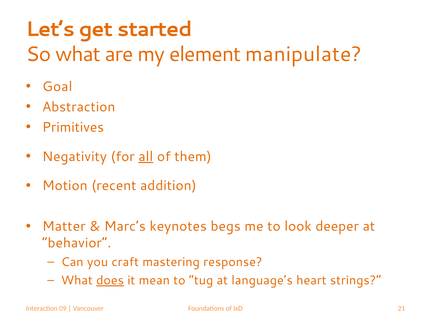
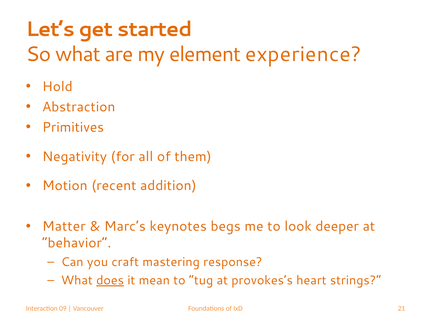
manipulate: manipulate -> experience (303, 54)
Goal: Goal -> Hold (57, 87)
all underline: present -> none (146, 157)
language’s: language’s -> provokes’s (262, 281)
